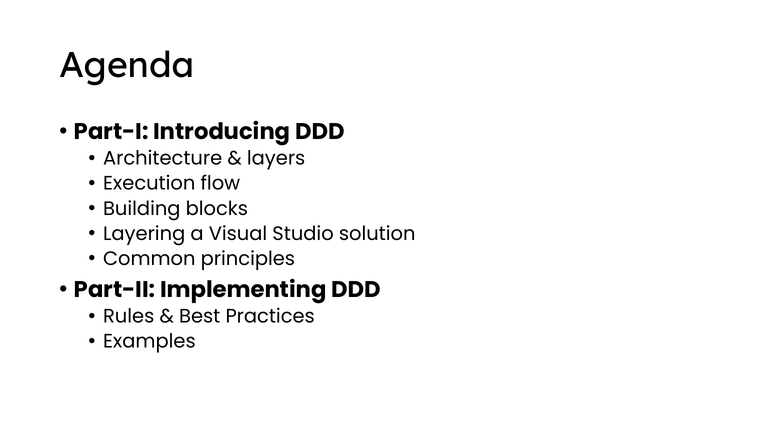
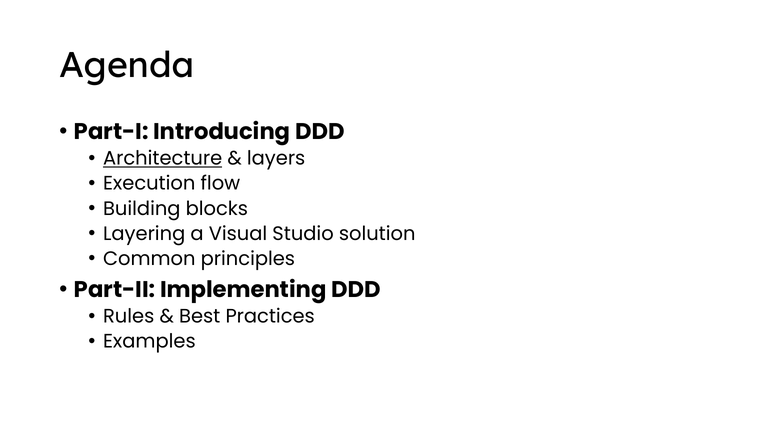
Architecture underline: none -> present (163, 158)
